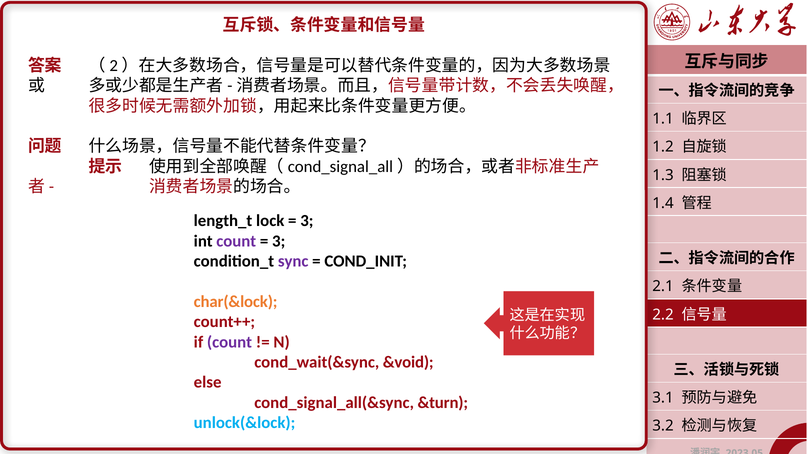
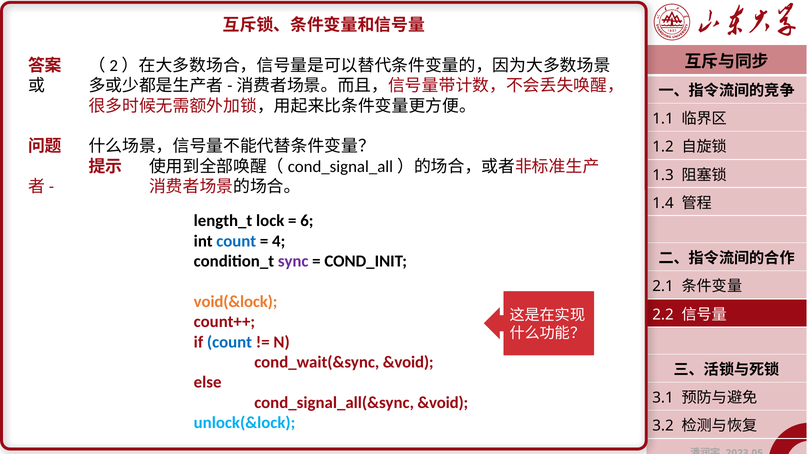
3: 3 -> 6 (307, 221)
count colour: purple -> blue (236, 241)
3: 3 -> 4 (279, 241)
char(&lock: char(&lock -> void(&lock (236, 302)
count colour: purple -> blue (229, 342)
cond_signal_all(&sync &turn: &turn -> &void (443, 402)
